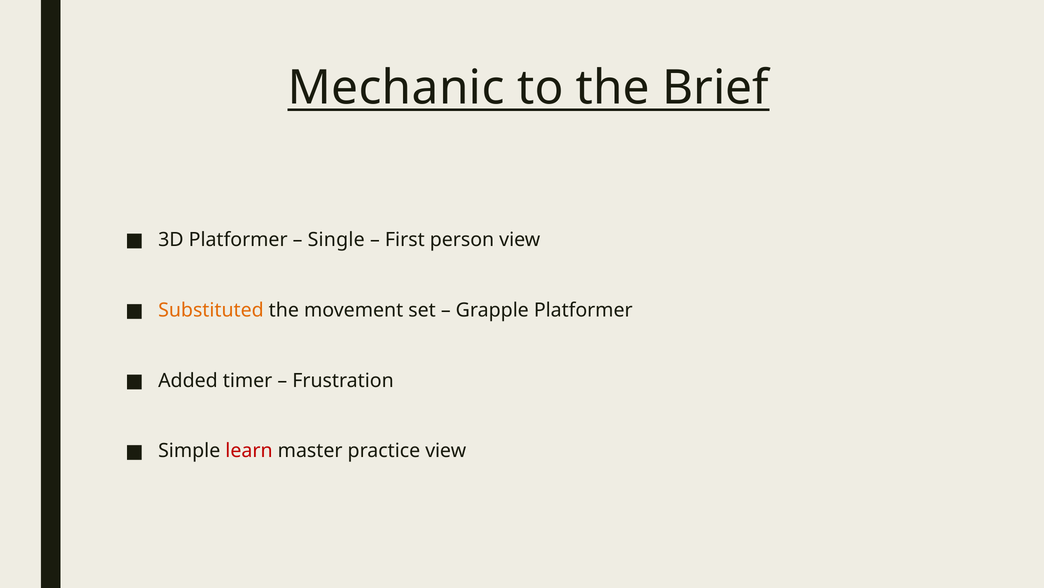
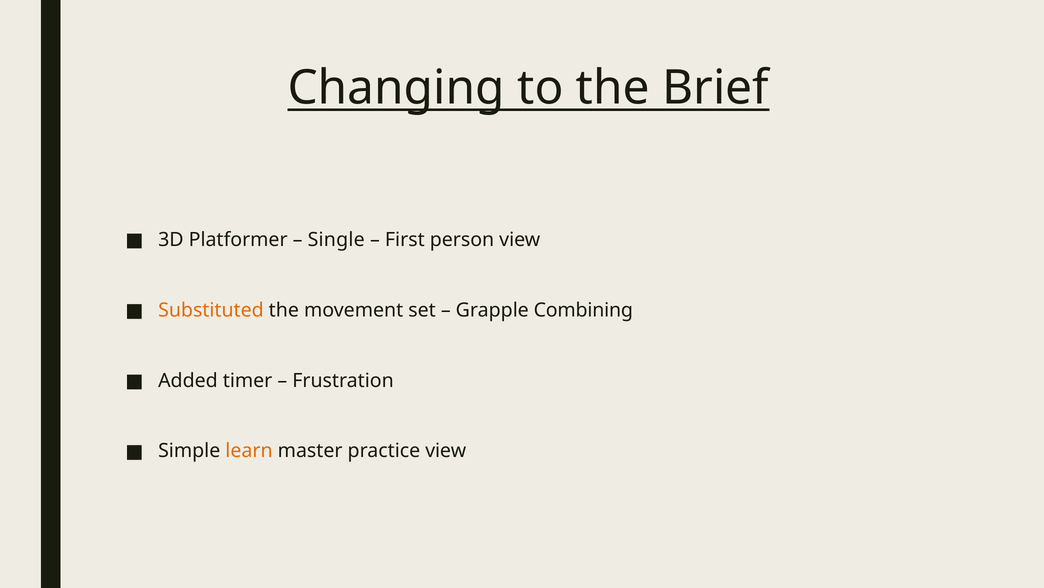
Mechanic: Mechanic -> Changing (396, 88)
Grapple Platformer: Platformer -> Combining (583, 310)
learn colour: red -> orange (249, 450)
